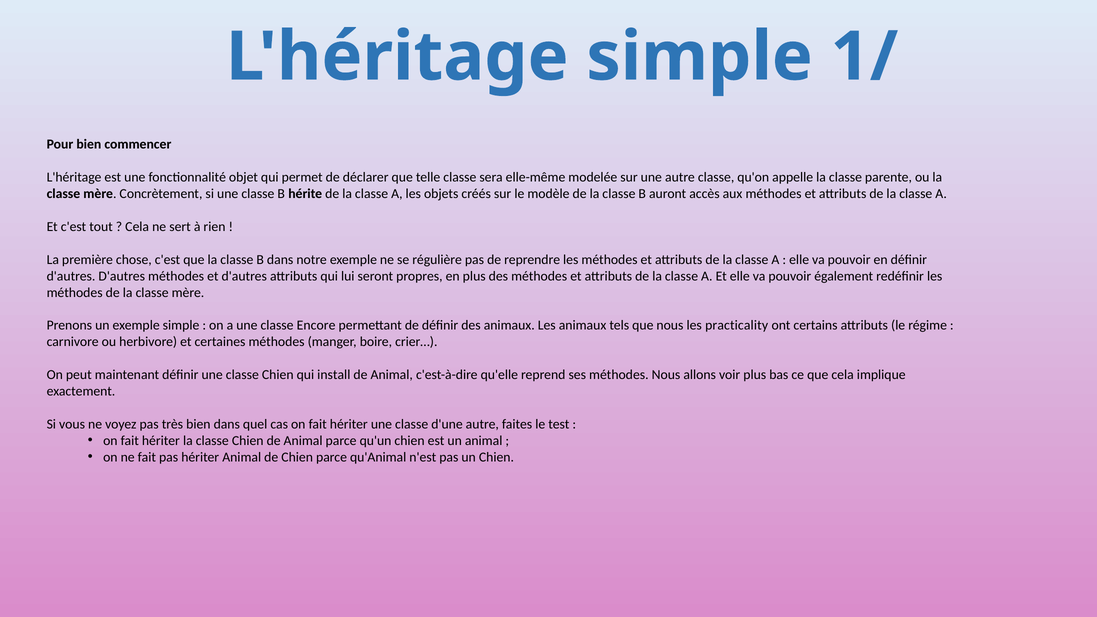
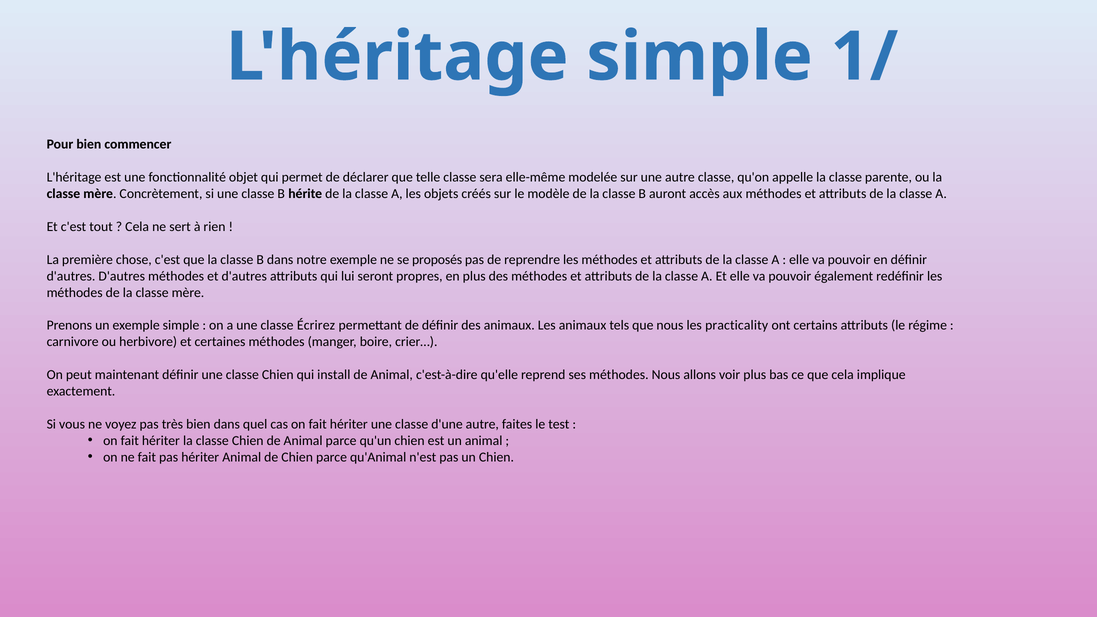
régulière: régulière -> proposés (437, 260)
Encore: Encore -> Écrirez (316, 325)
